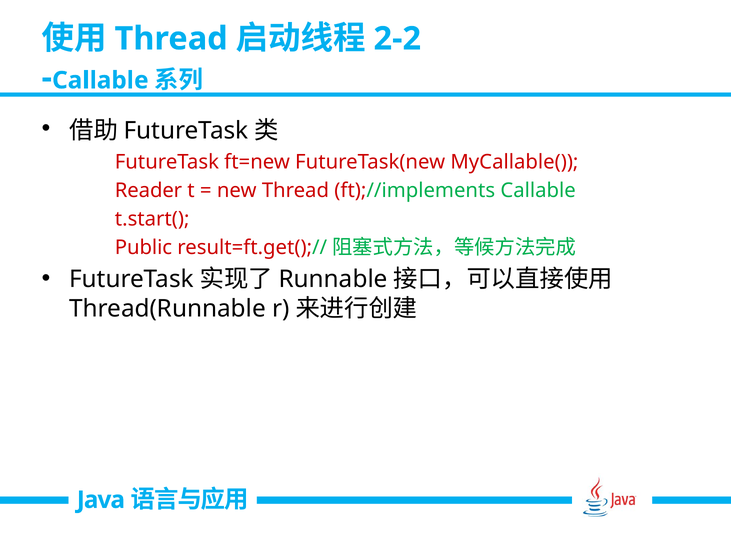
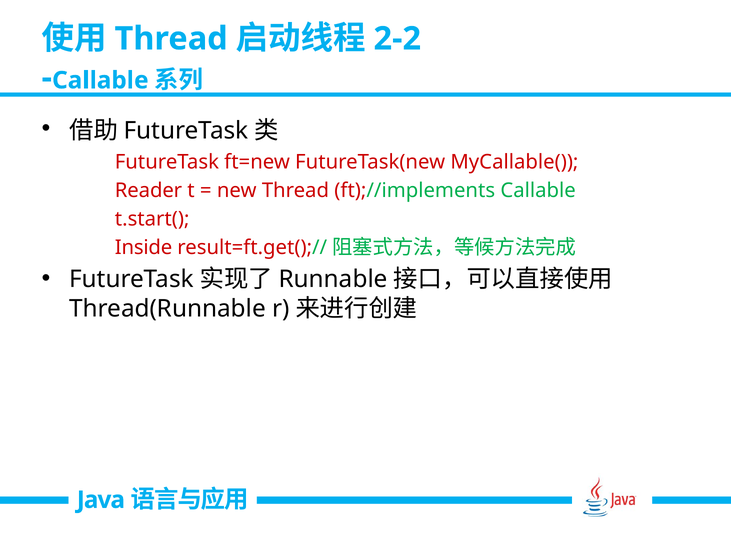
Public: Public -> Inside (144, 247)
